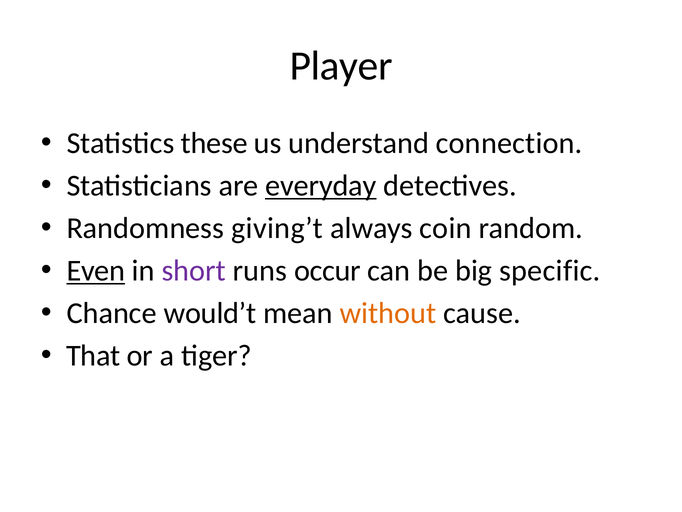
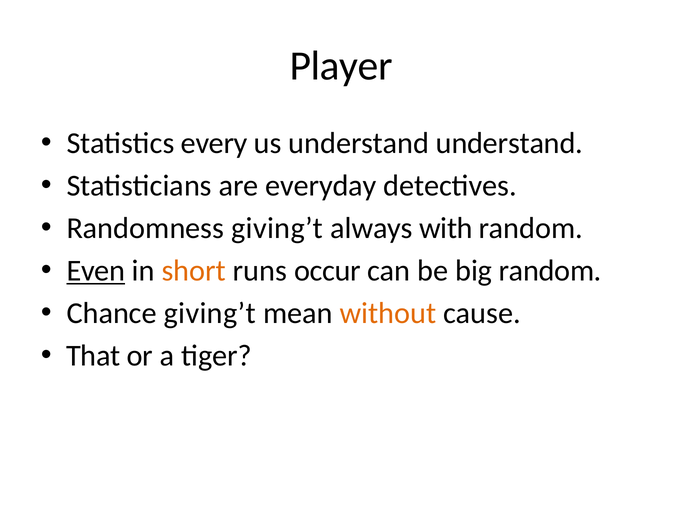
these: these -> every (214, 143)
understand connection: connection -> understand (509, 143)
everyday underline: present -> none (321, 186)
coin: coin -> with (446, 228)
short colour: purple -> orange (194, 270)
big specific: specific -> random (550, 270)
Chance would’t: would’t -> giving’t (210, 313)
